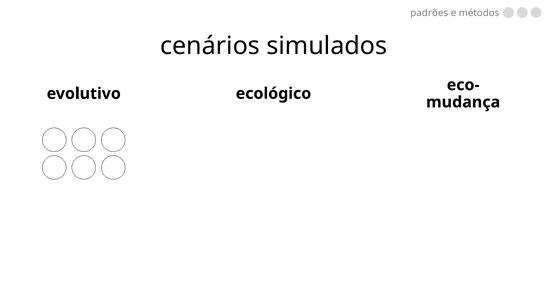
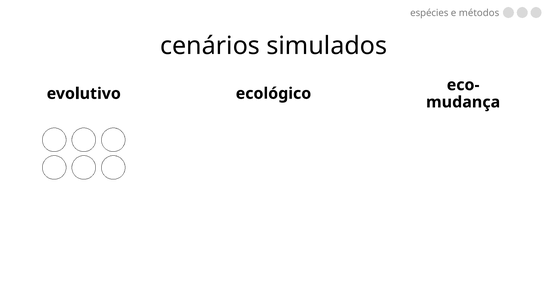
padrões: padrões -> espécies (429, 13)
